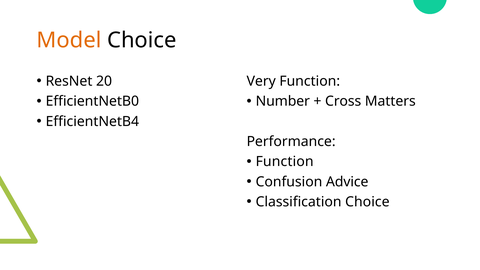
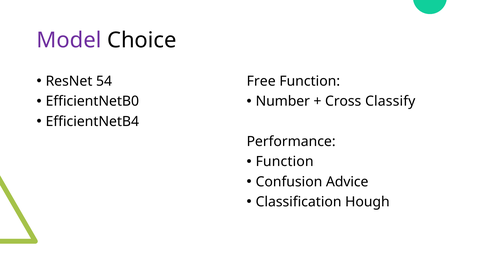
Model colour: orange -> purple (69, 40)
20: 20 -> 54 (104, 81)
Very: Very -> Free (261, 81)
Matters: Matters -> Classify (390, 101)
Classification Choice: Choice -> Hough (367, 202)
